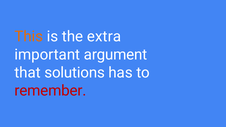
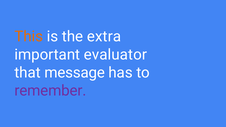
argument: argument -> evaluator (115, 55)
solutions: solutions -> message (75, 73)
remember colour: red -> purple (50, 91)
